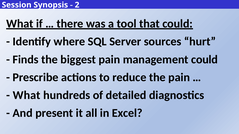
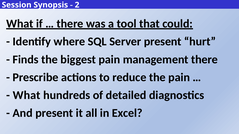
Server sources: sources -> present (163, 42)
management could: could -> there (204, 60)
